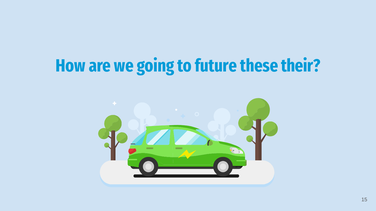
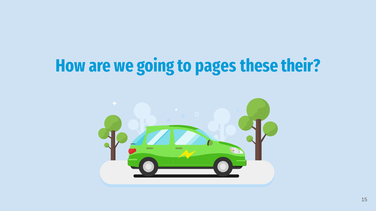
future: future -> pages (216, 66)
